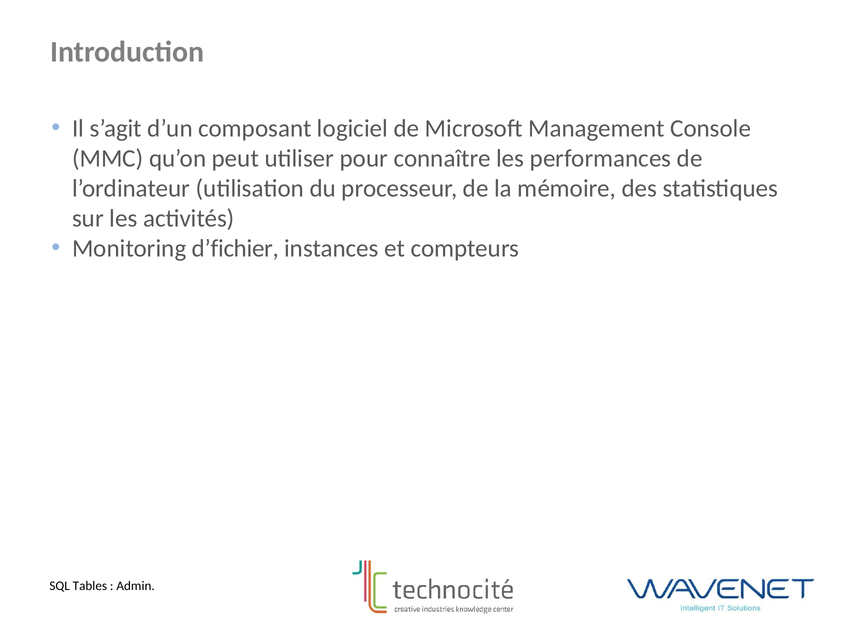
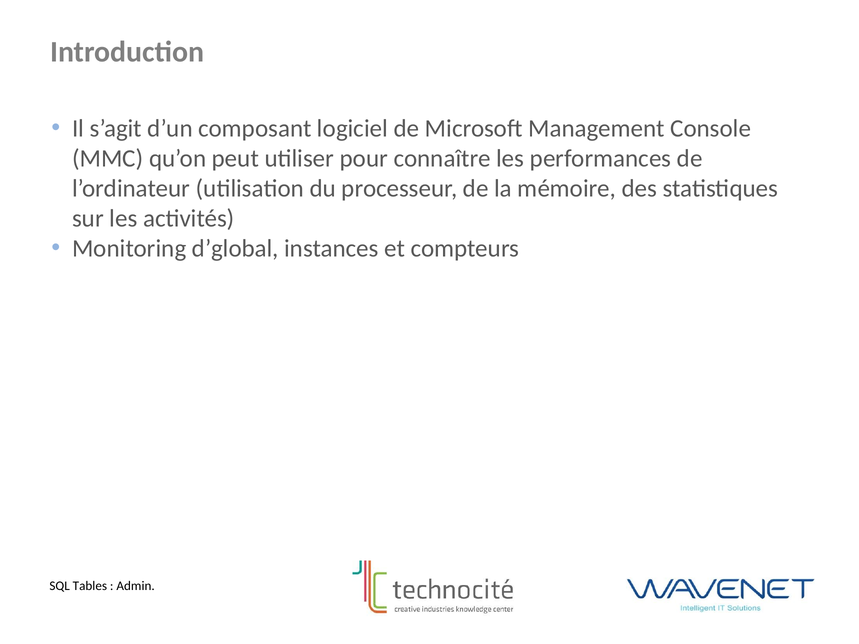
d’fichier: d’fichier -> d’global (235, 249)
